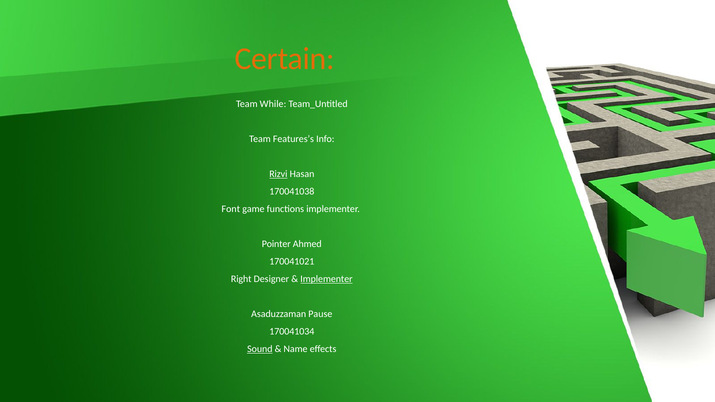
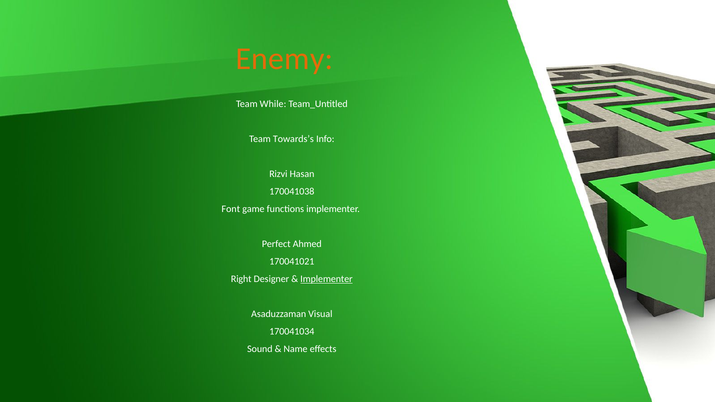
Certain: Certain -> Enemy (284, 59)
Features’s: Features’s -> Towards’s (293, 139)
Rizvi underline: present -> none (278, 174)
Pointer: Pointer -> Perfect (276, 244)
Pause: Pause -> Visual (320, 314)
Sound underline: present -> none (260, 349)
